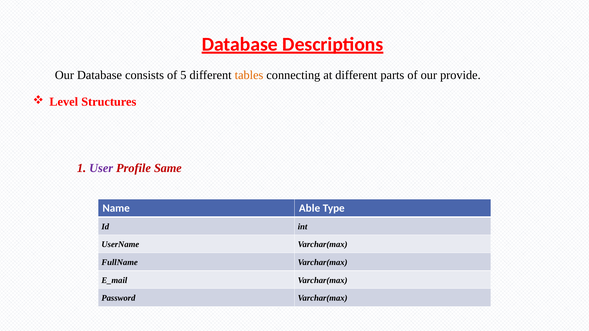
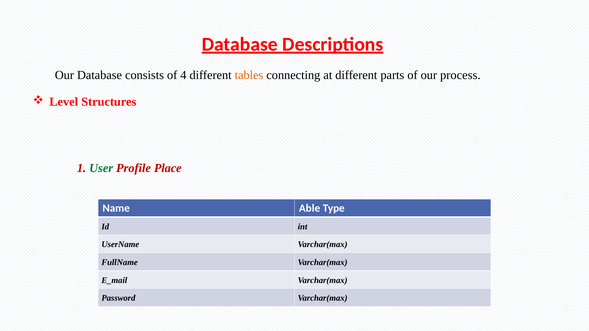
5: 5 -> 4 (183, 75)
provide: provide -> process (460, 75)
User colour: purple -> green (101, 168)
Same: Same -> Place (168, 168)
